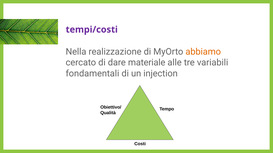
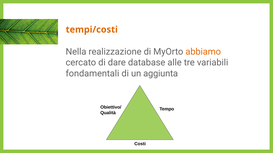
tempi/costi colour: purple -> orange (92, 30)
materiale: materiale -> database (147, 63)
injection: injection -> aggiunta (161, 74)
